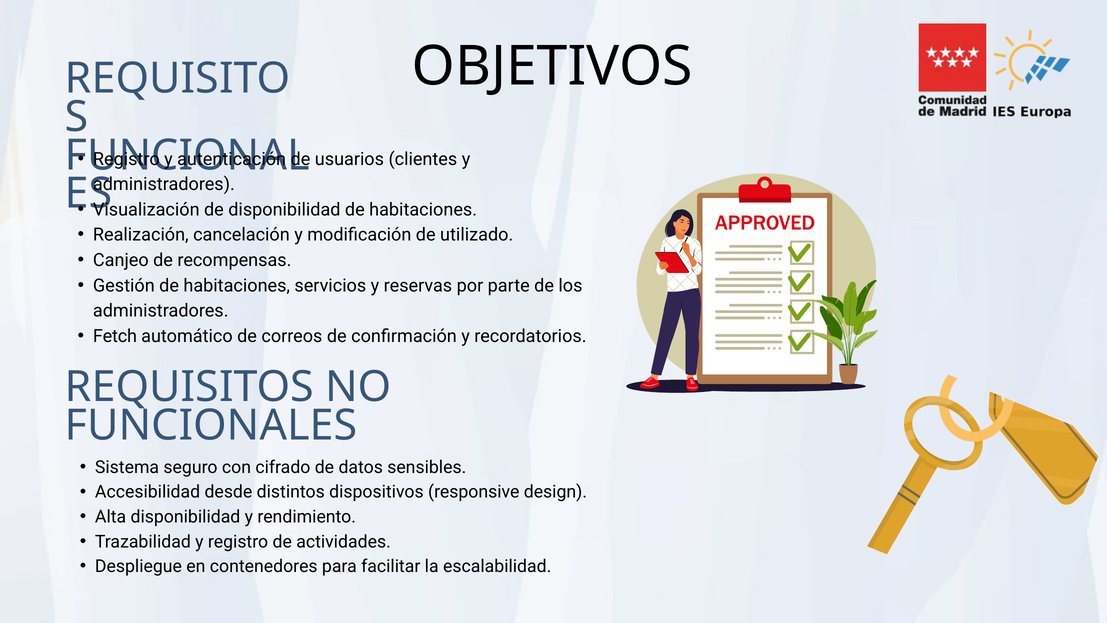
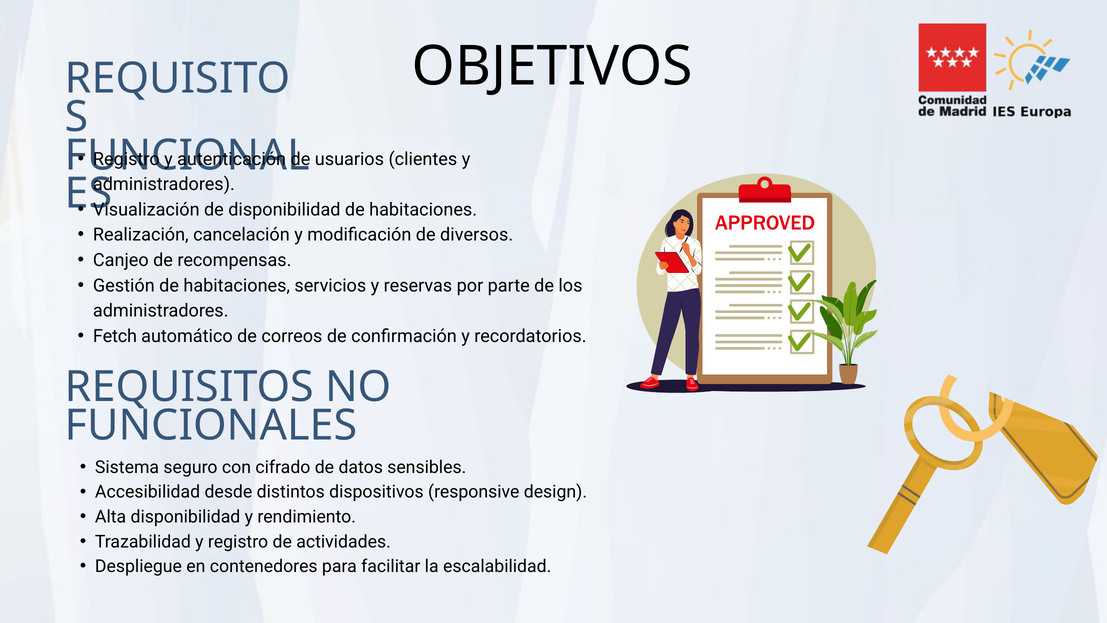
utilizado: utilizado -> diversos (477, 235)
